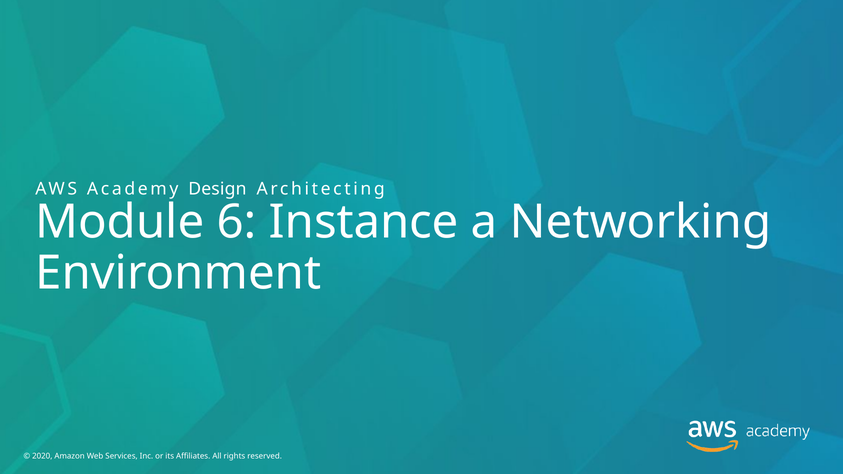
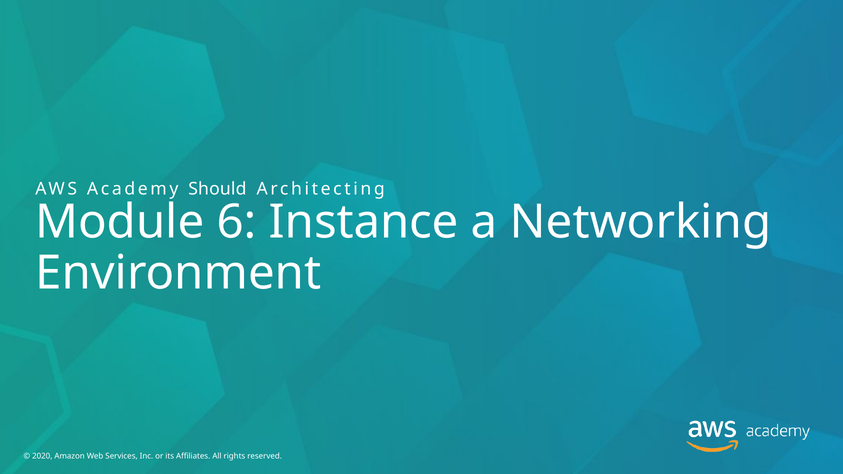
Design: Design -> Should (217, 189)
